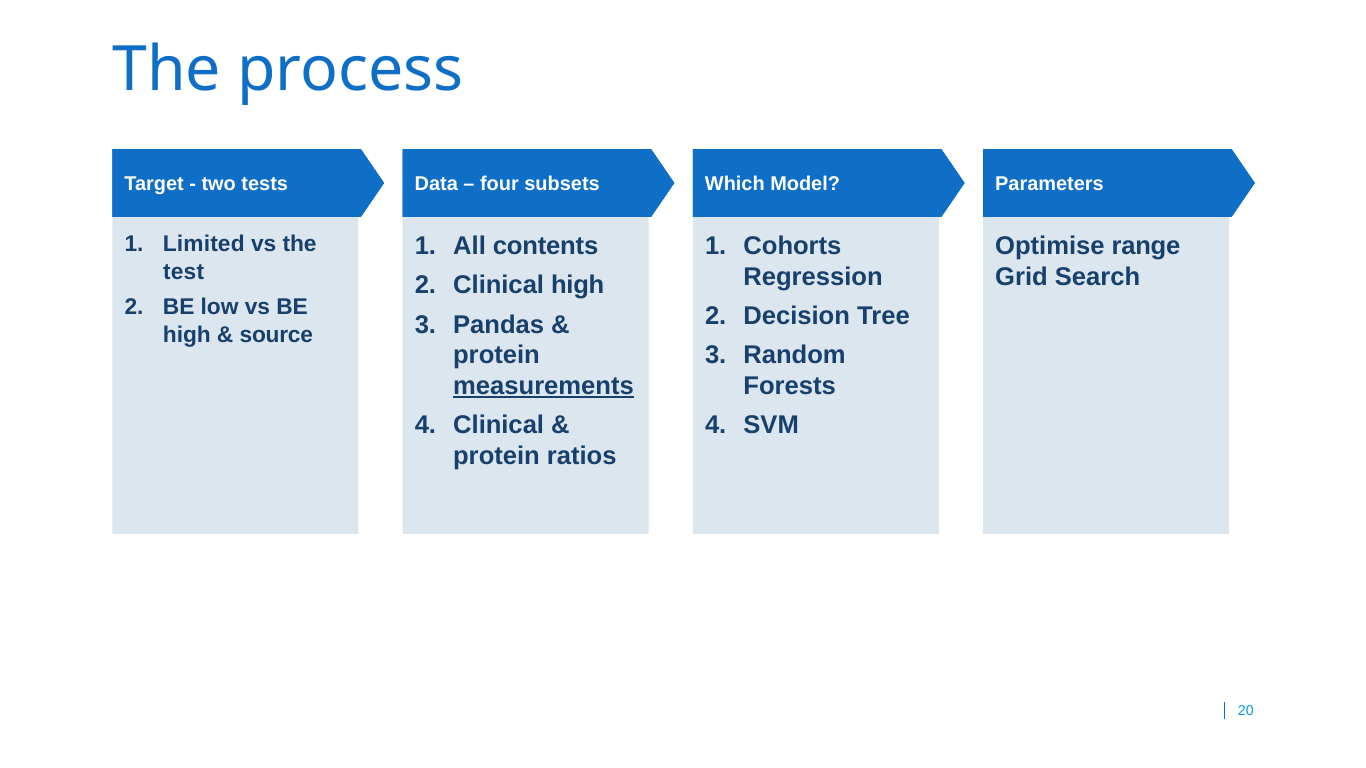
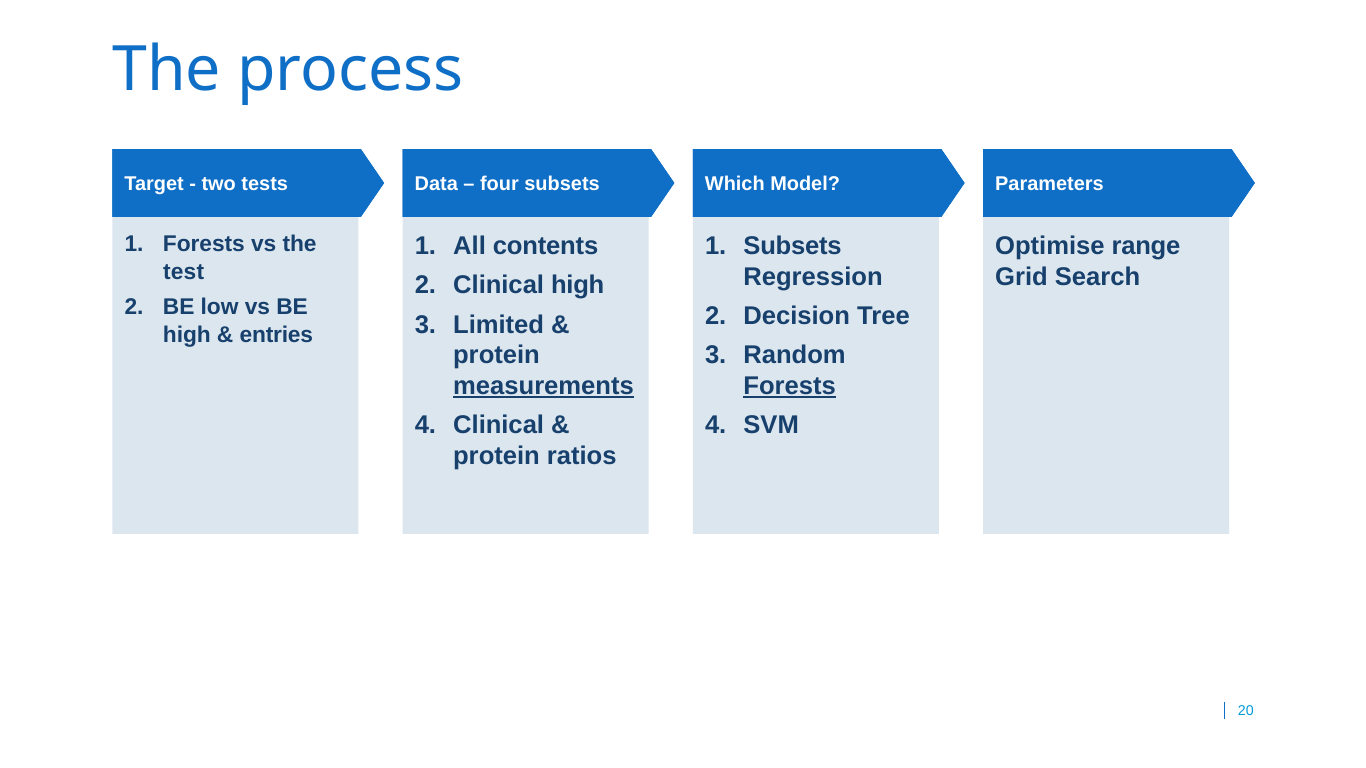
Limited: Limited -> Forests (204, 244)
Cohorts: Cohorts -> Subsets (793, 246)
Pandas: Pandas -> Limited (499, 325)
source: source -> entries (276, 335)
Forests underline: none -> present (790, 386)
